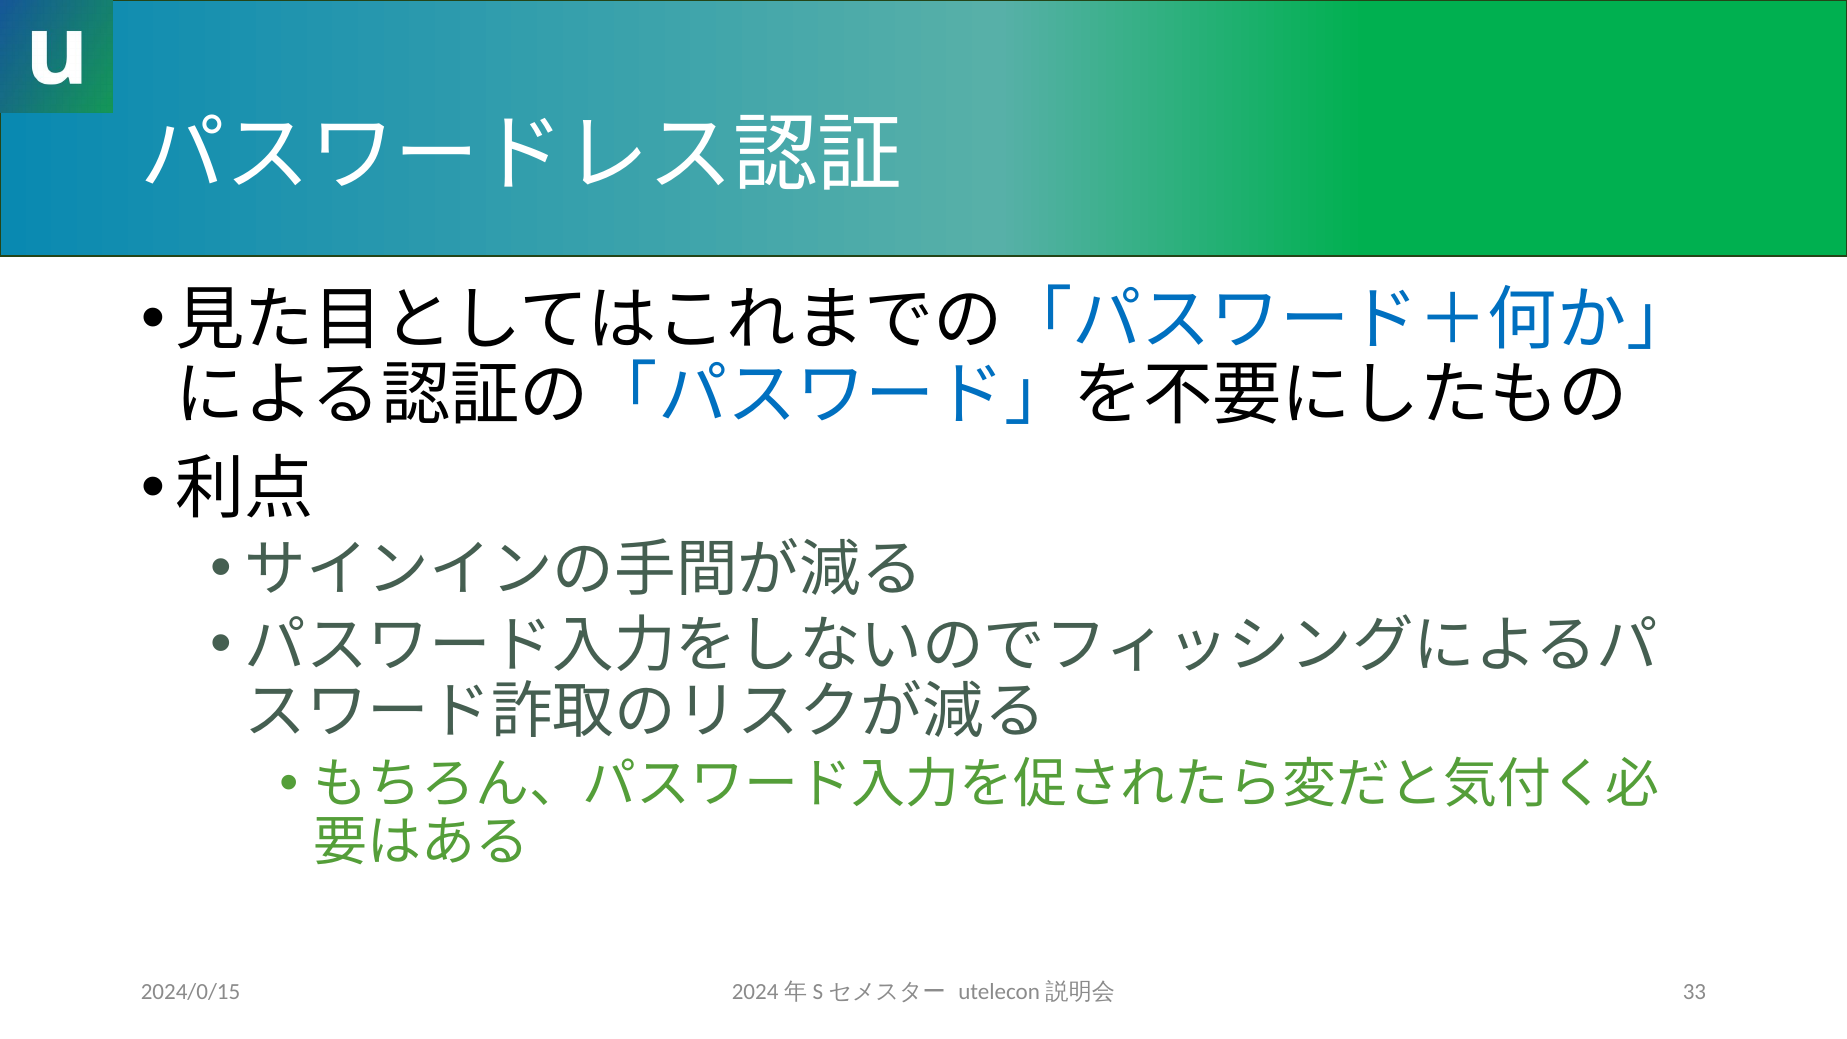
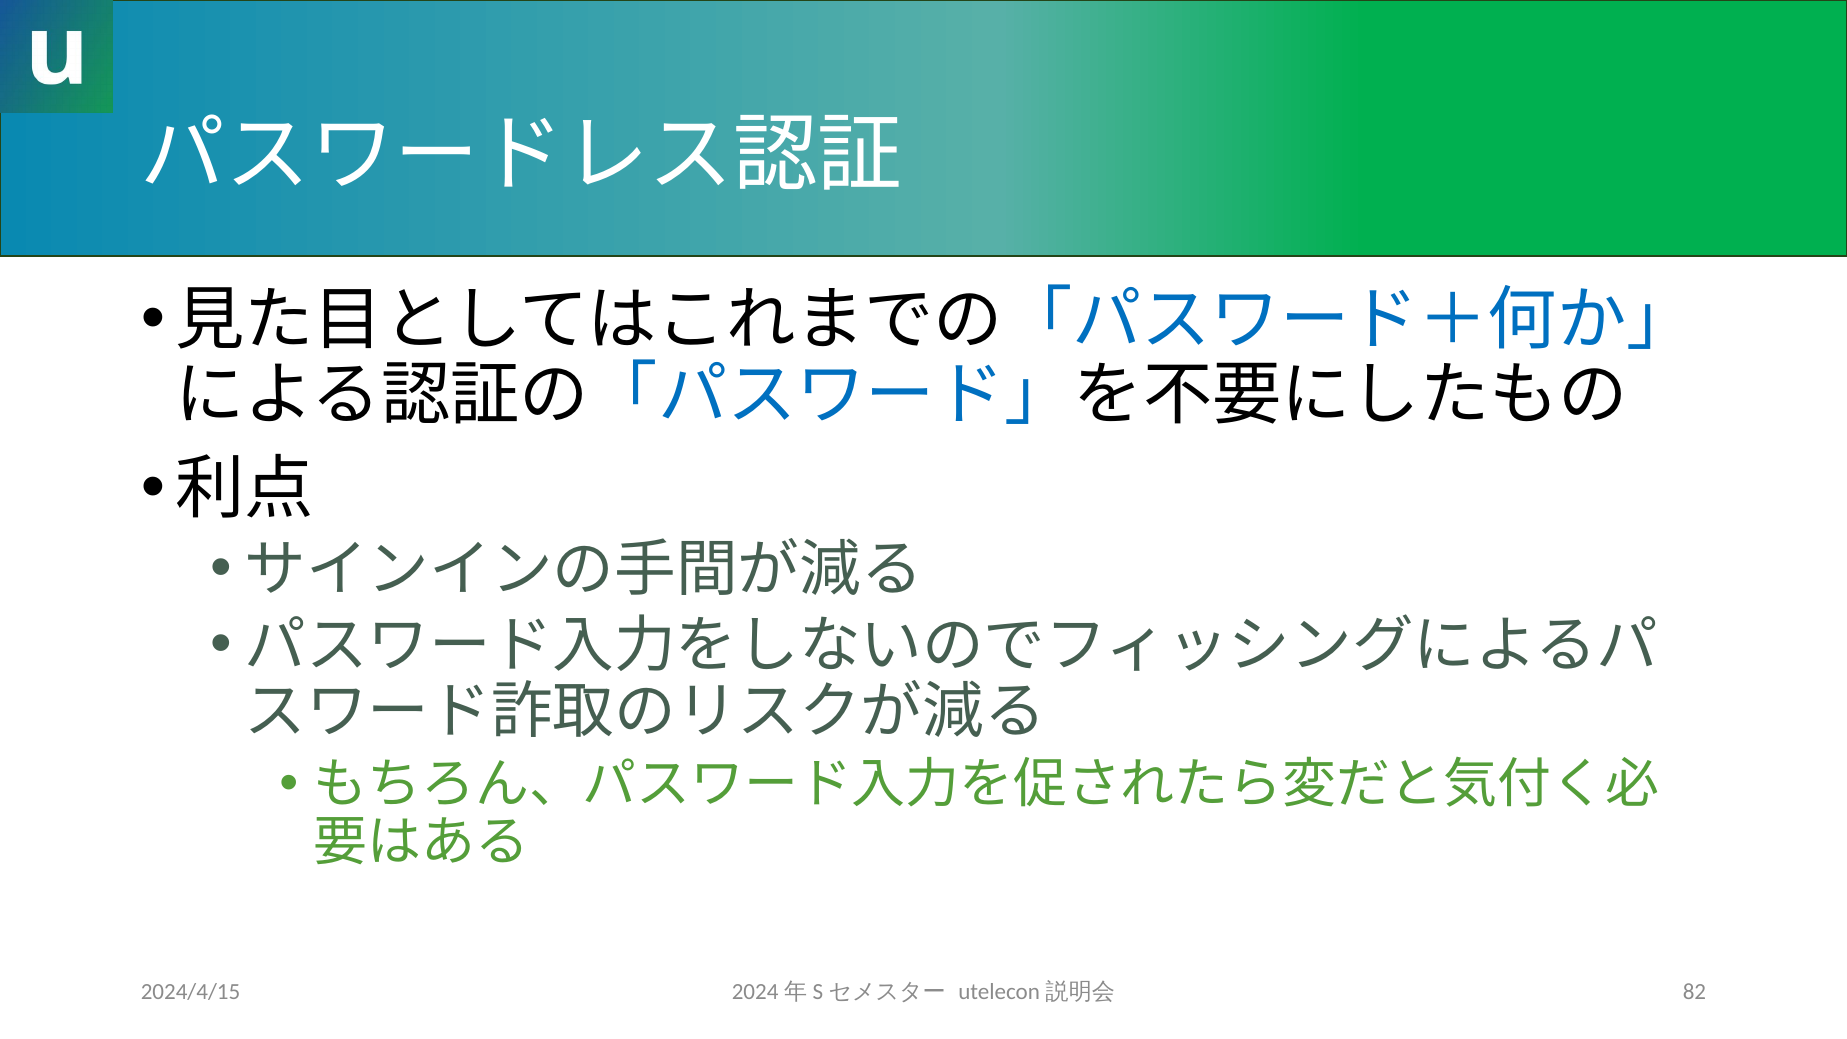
2024/0/15: 2024/0/15 -> 2024/4/15 (191, 992)
33: 33 -> 82 (1694, 992)
